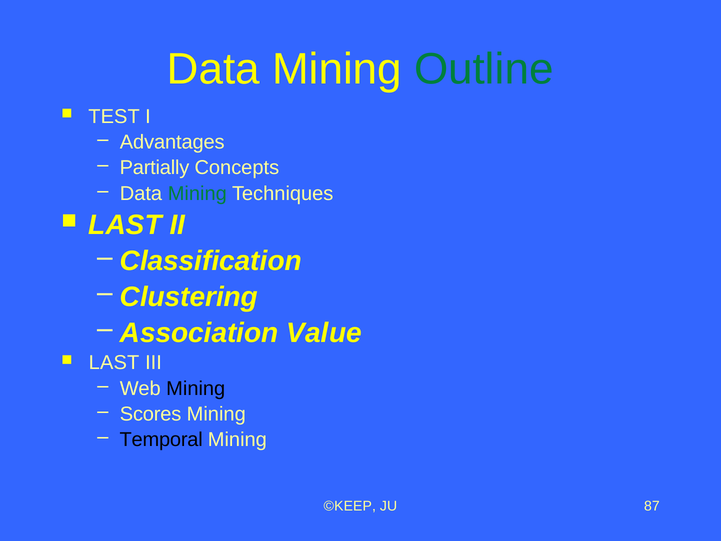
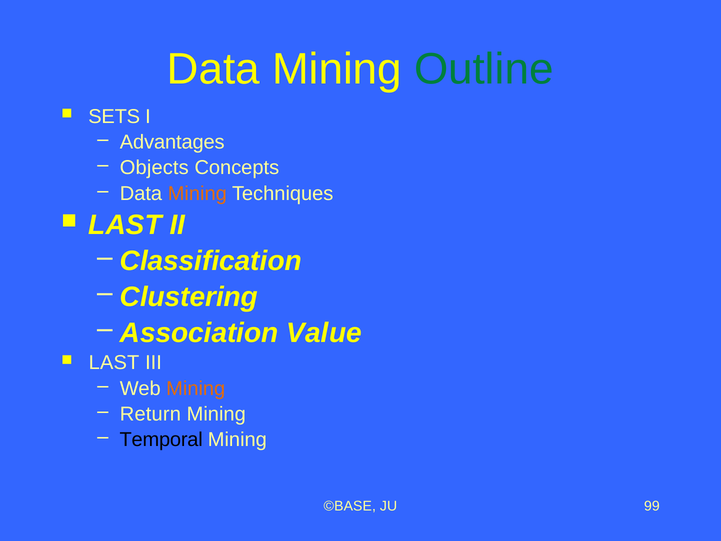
TEST: TEST -> SETS (114, 116)
Partially: Partially -> Objects (154, 168)
Mining colour: green -> orange (197, 193)
Mining colour: black -> orange (196, 388)
Scores: Scores -> Return (150, 414)
©KEEP: ©KEEP -> ©BASE (350, 506)
87: 87 -> 99 (652, 506)
